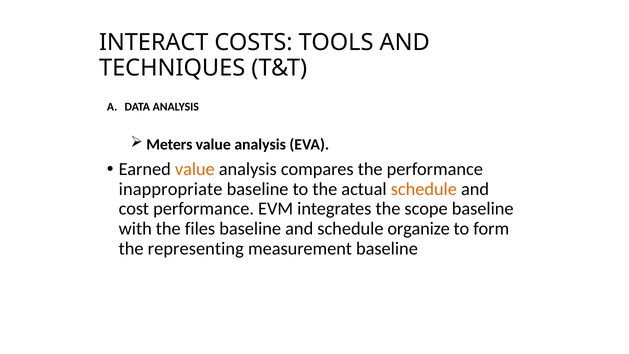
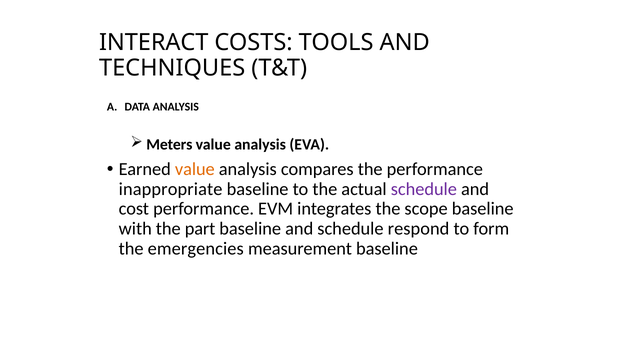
schedule colour: orange -> purple (424, 189)
files: files -> part (200, 229)
organize: organize -> respond (419, 229)
representing: representing -> emergencies (196, 248)
